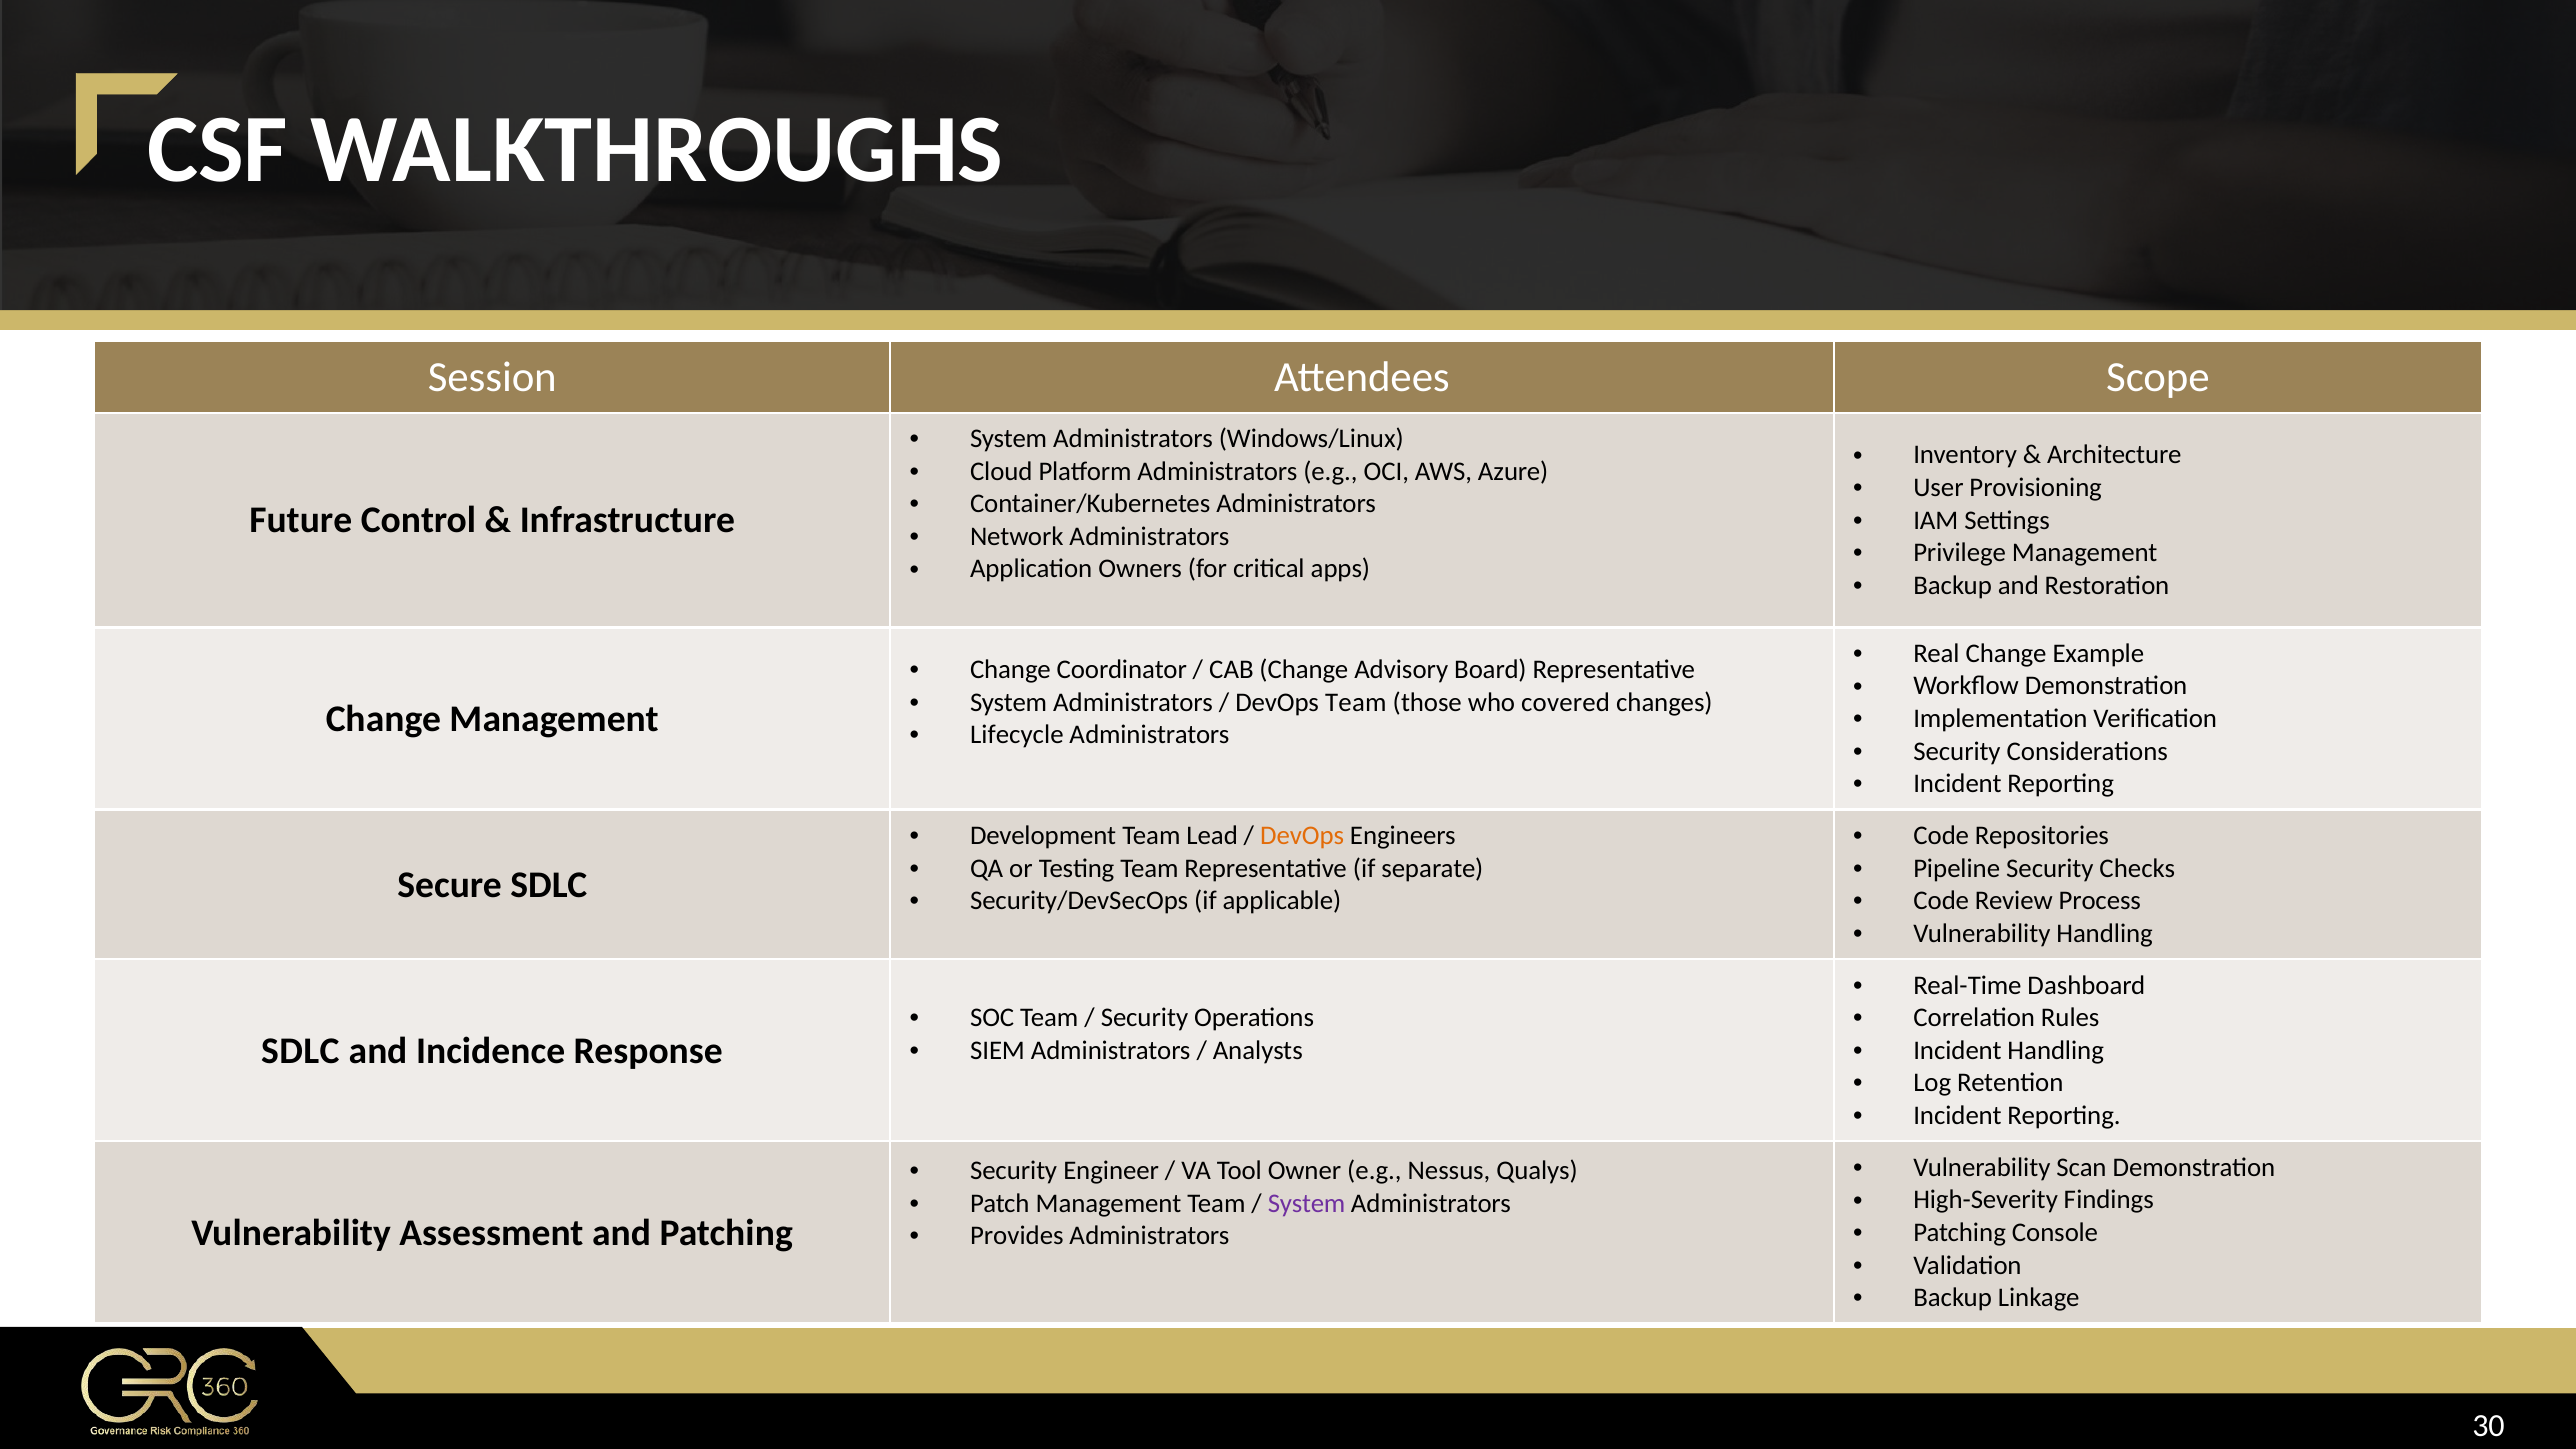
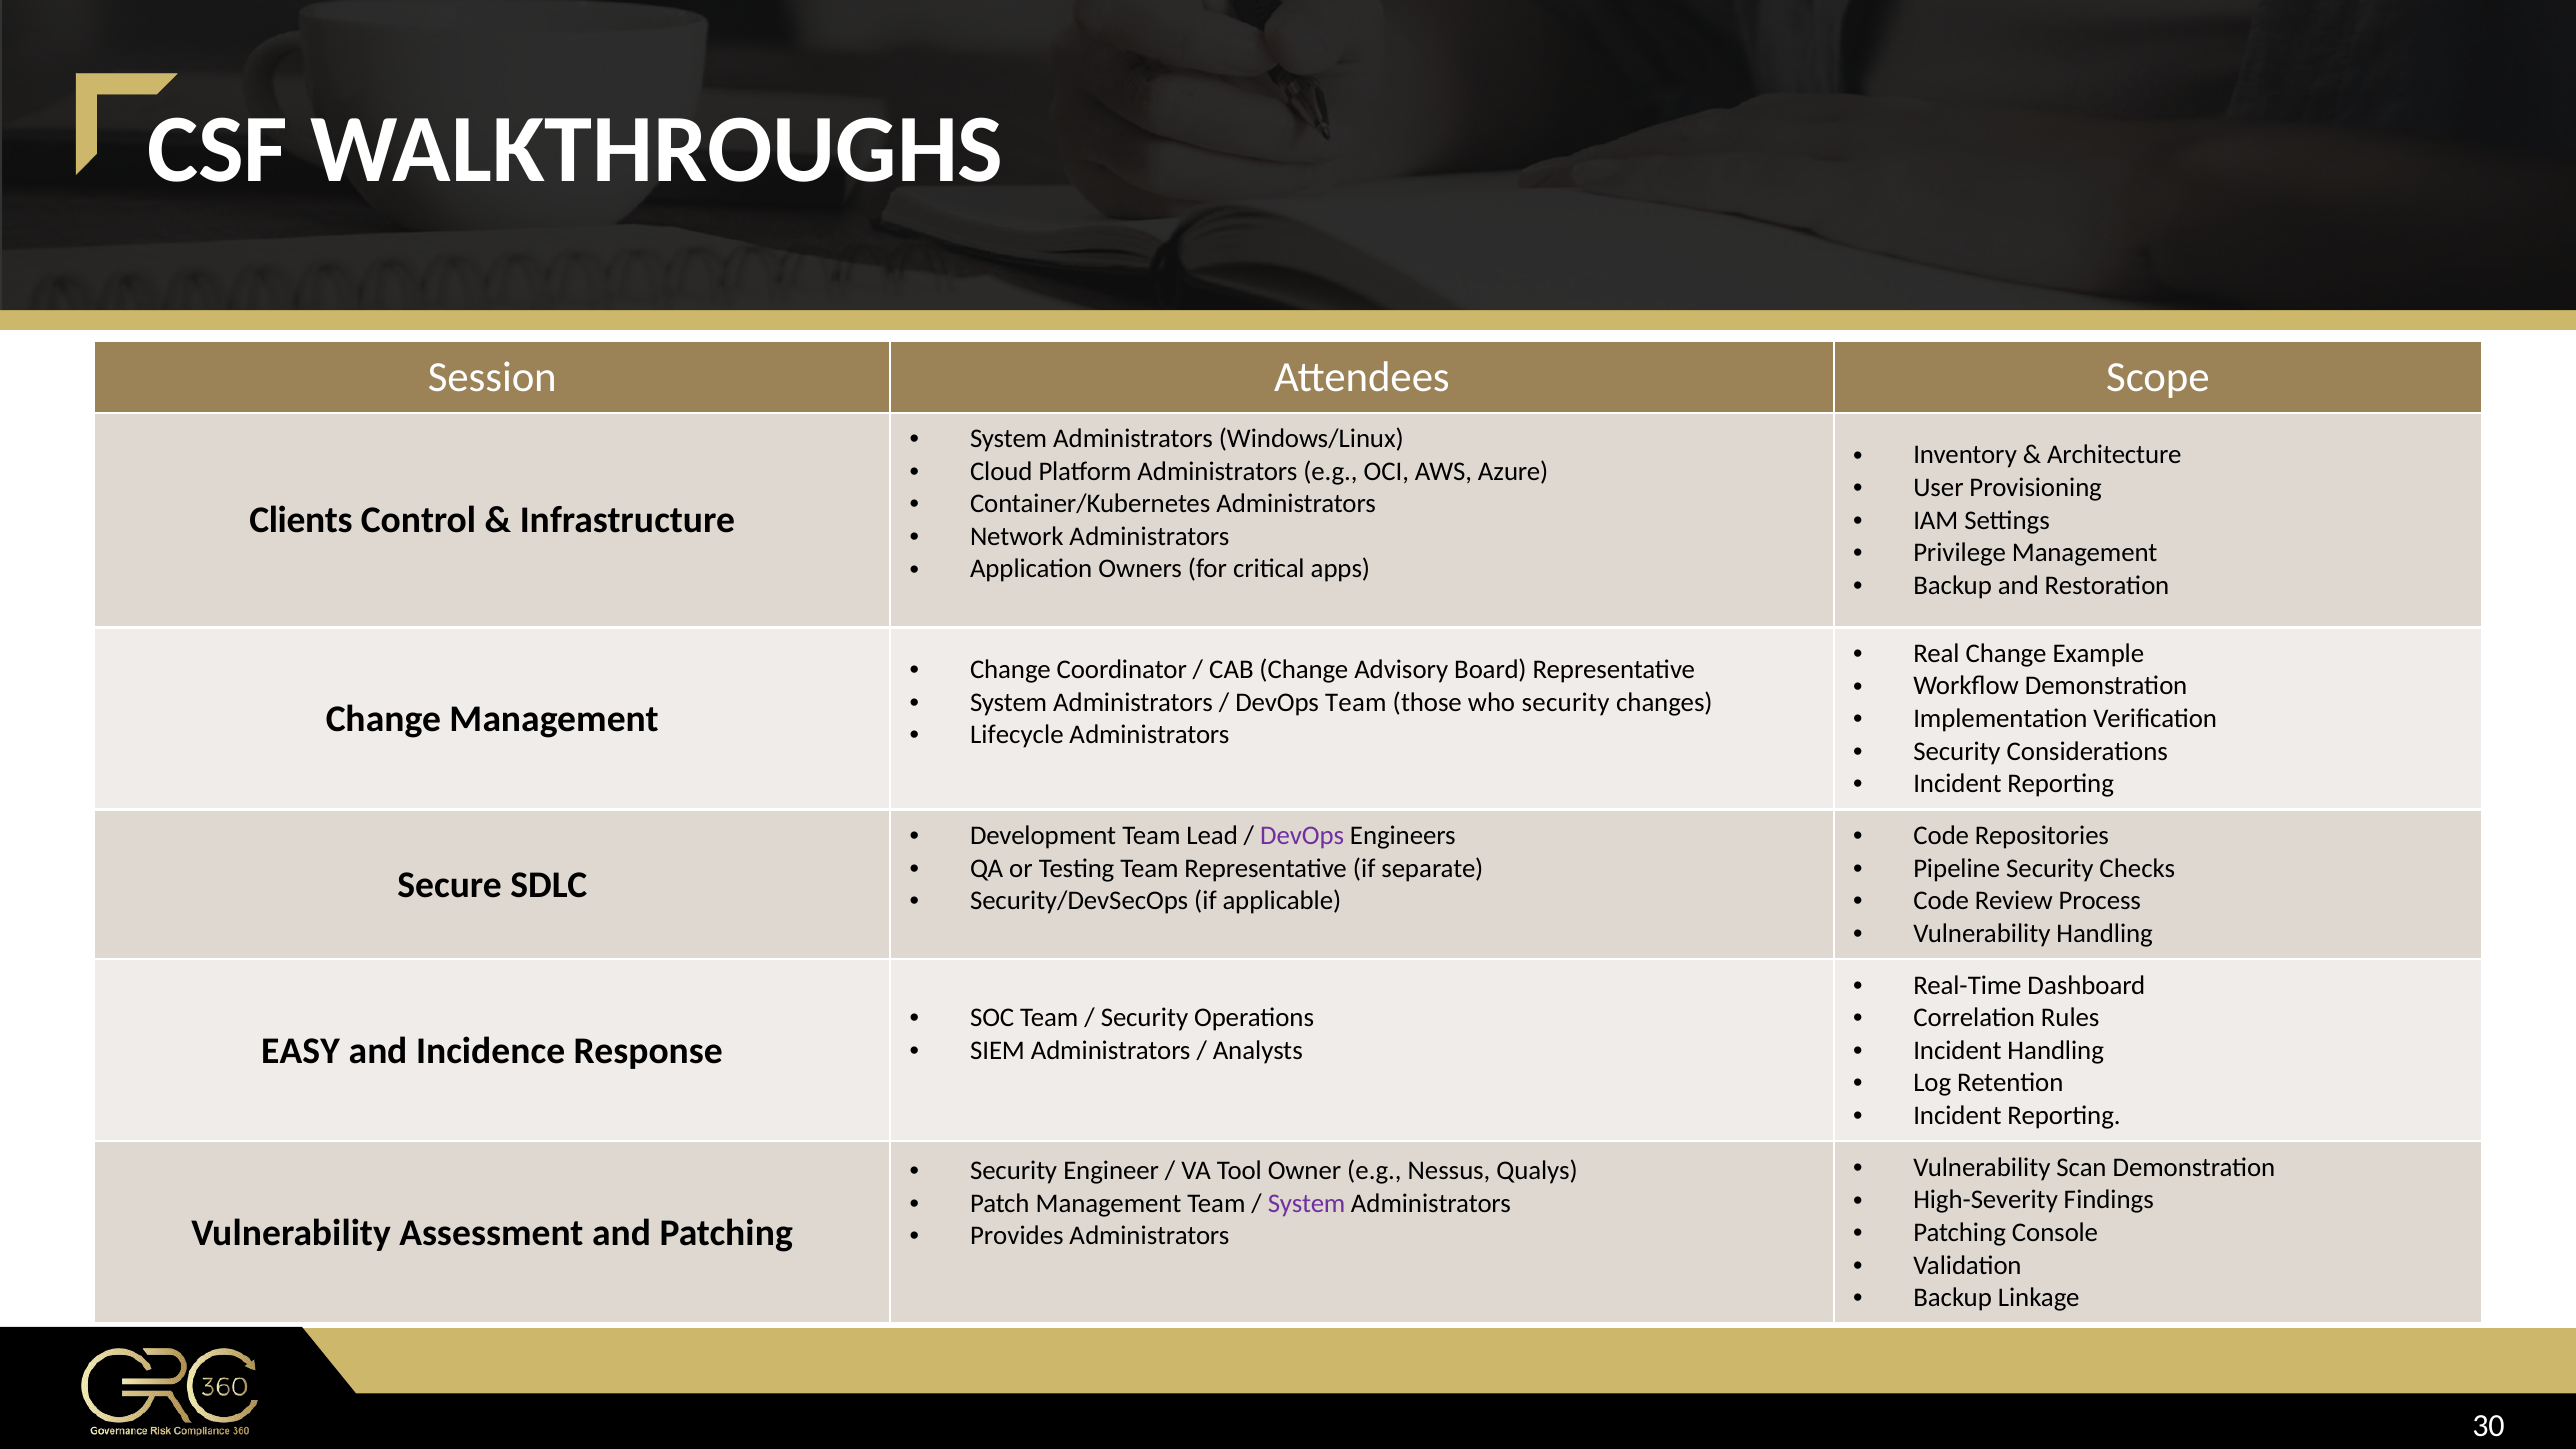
Future: Future -> Clients (301, 520)
who covered: covered -> security (1566, 702)
DevOps colour: orange -> purple (1302, 836)
SDLC: SDLC -> EASY (300, 1051)
